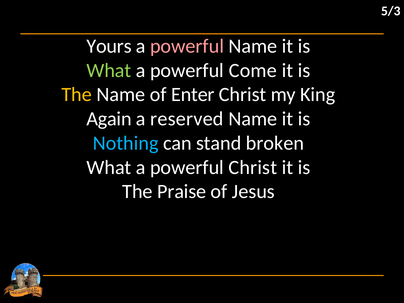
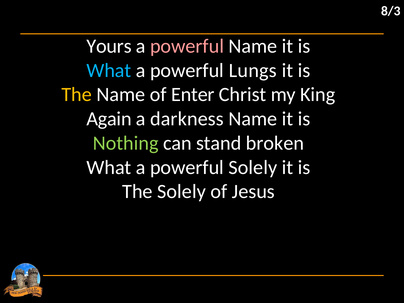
5/3: 5/3 -> 8/3 (391, 11)
What colour: light green -> light blue (109, 70)
Come: Come -> Lungs (253, 70)
reserved: reserved -> darkness (187, 119)
Nothing colour: light blue -> light green (126, 143)
powerful Christ: Christ -> Solely (253, 167)
The Praise: Praise -> Solely (182, 192)
